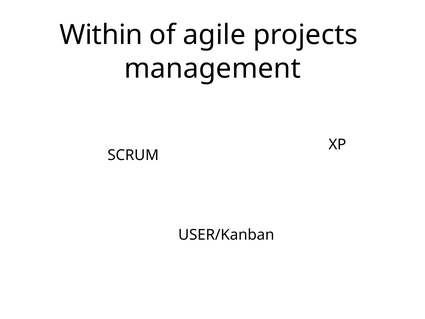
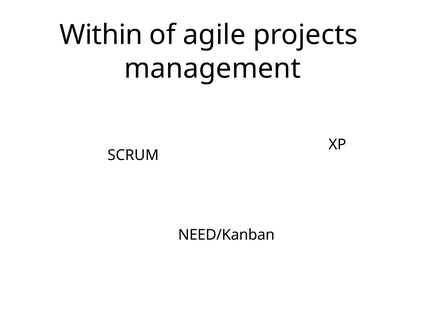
USER/Kanban: USER/Kanban -> NEED/Kanban (226, 235)
